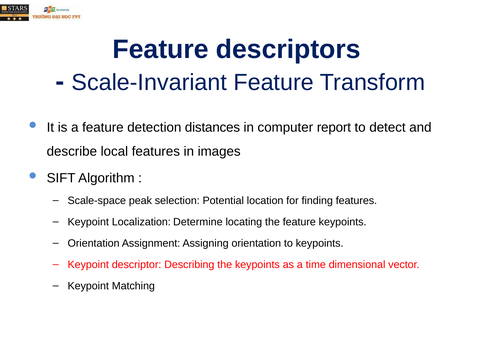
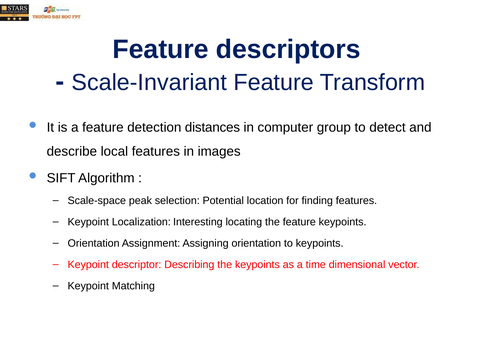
report: report -> group (334, 127)
Determine: Determine -> Interesting (198, 222)
